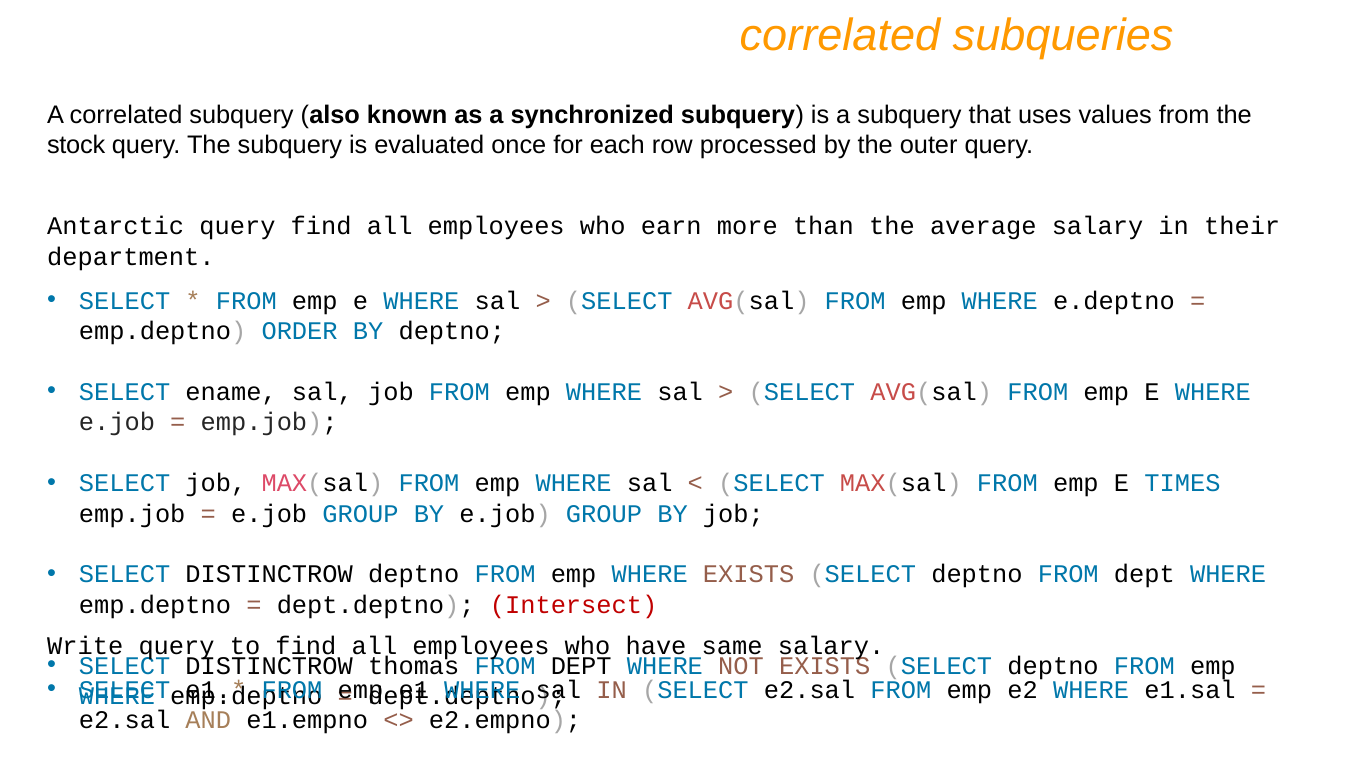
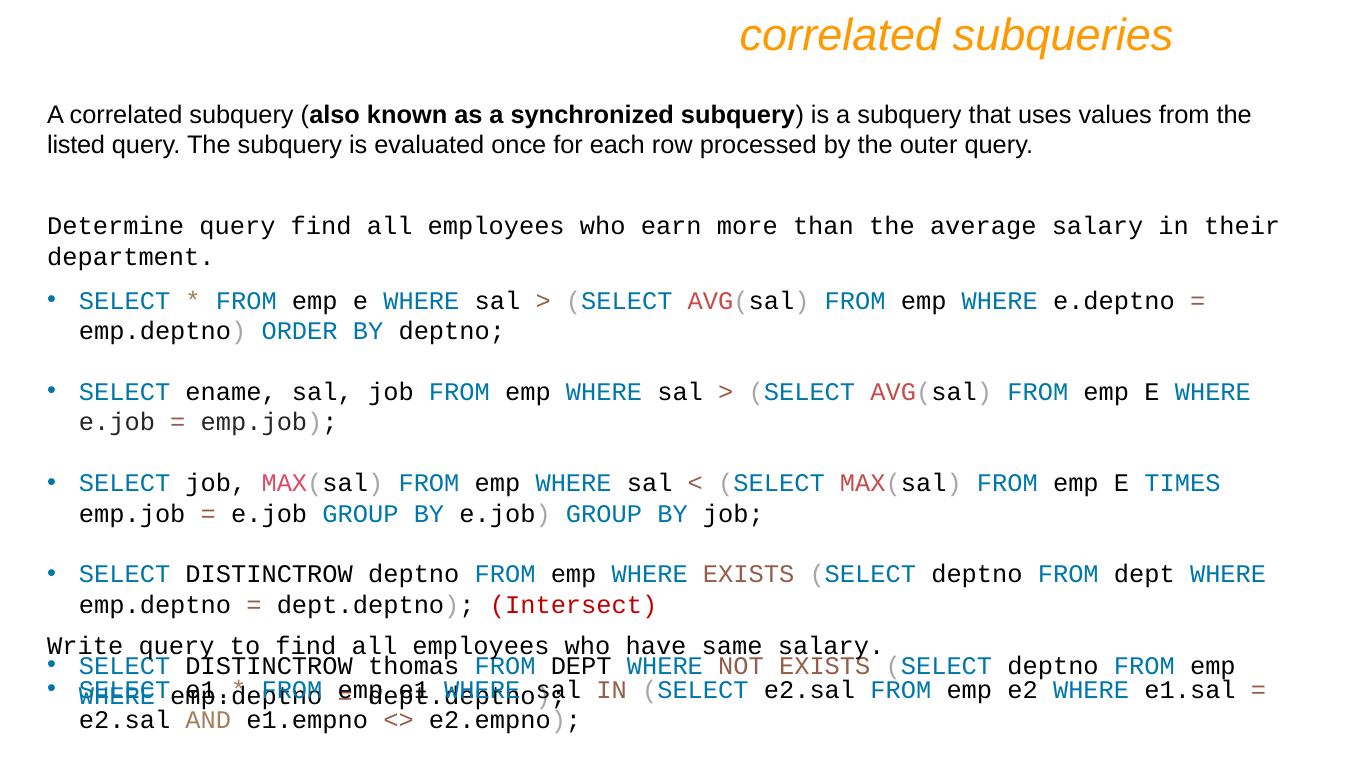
stock: stock -> listed (76, 145)
Antarctic: Antarctic -> Determine (116, 226)
